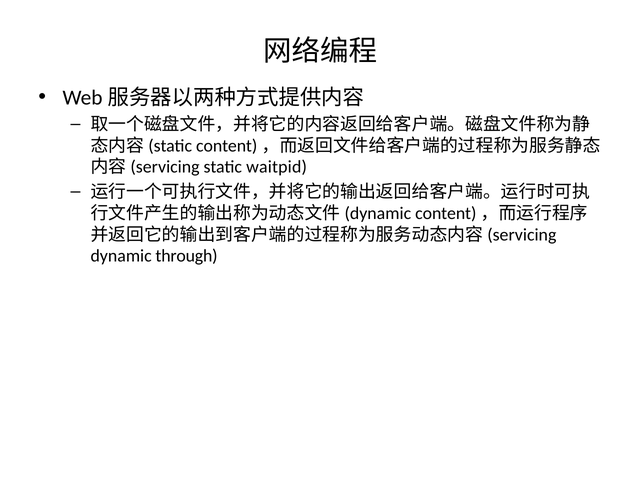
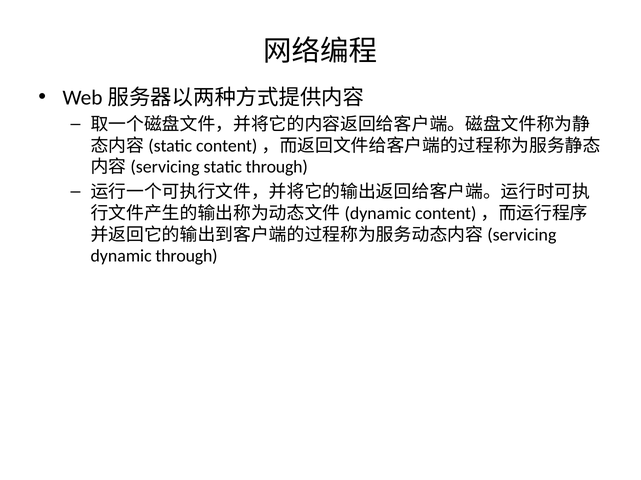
static waitpid: waitpid -> through (277, 167)
